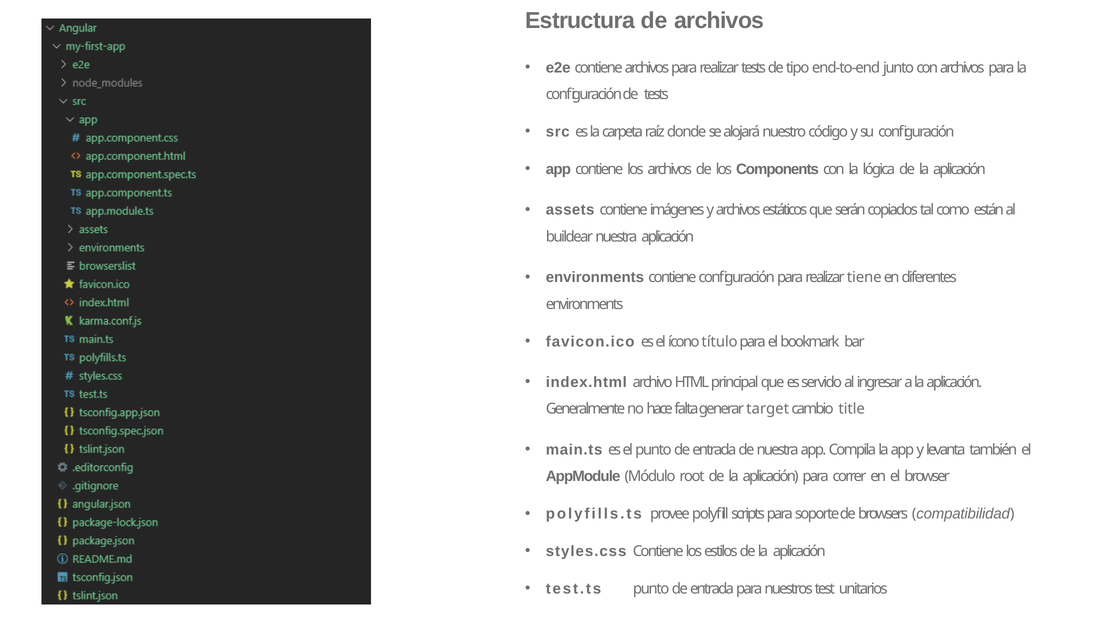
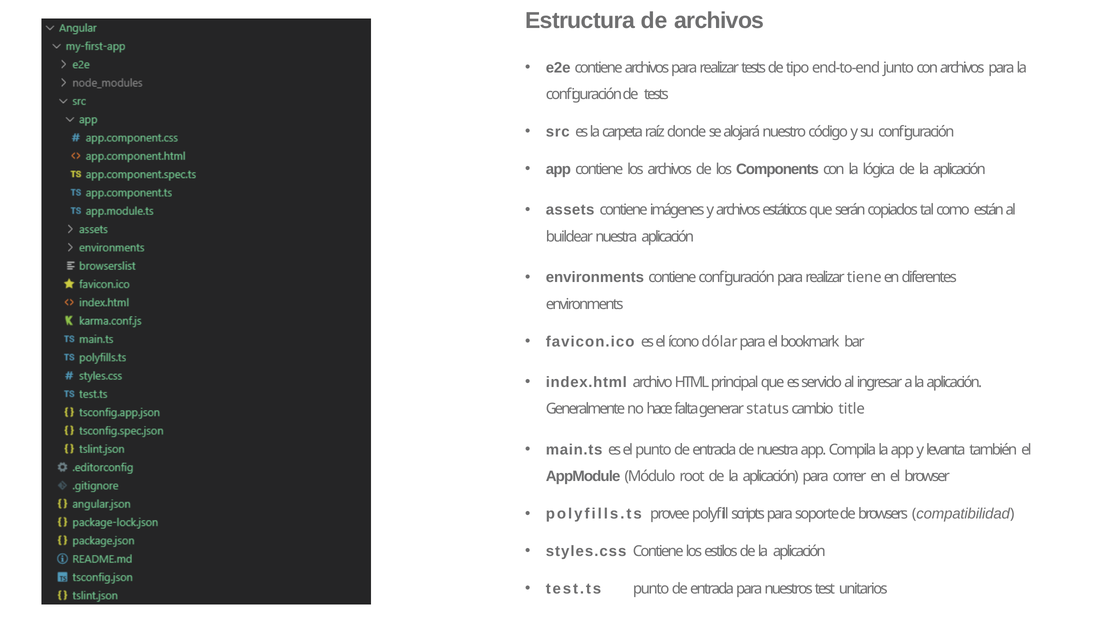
título: título -> dólar (720, 342)
target: target -> status (768, 409)
